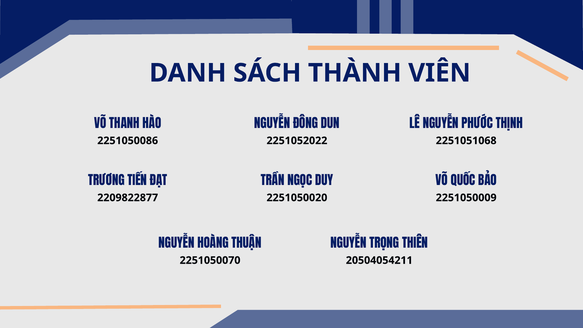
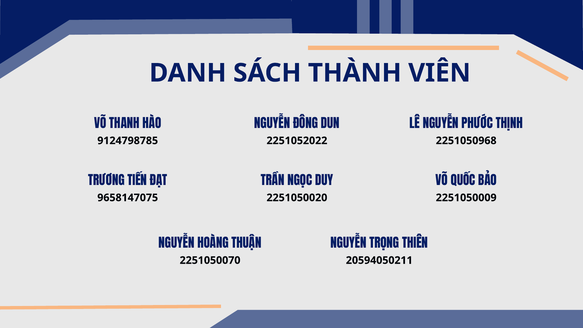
2251050086: 2251050086 -> 9124798785 (128, 141)
2251051068: 2251051068 -> 2251050968 (466, 141)
2209822877: 2209822877 -> 9658147075 (128, 198)
20504054211: 20504054211 -> 20594050211 (379, 260)
